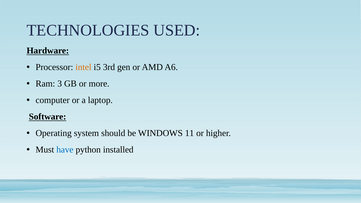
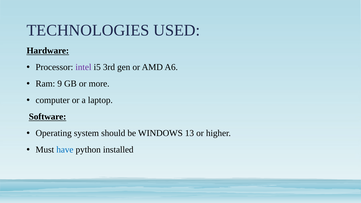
intel colour: orange -> purple (83, 67)
3: 3 -> 9 (60, 84)
11: 11 -> 13 (189, 133)
